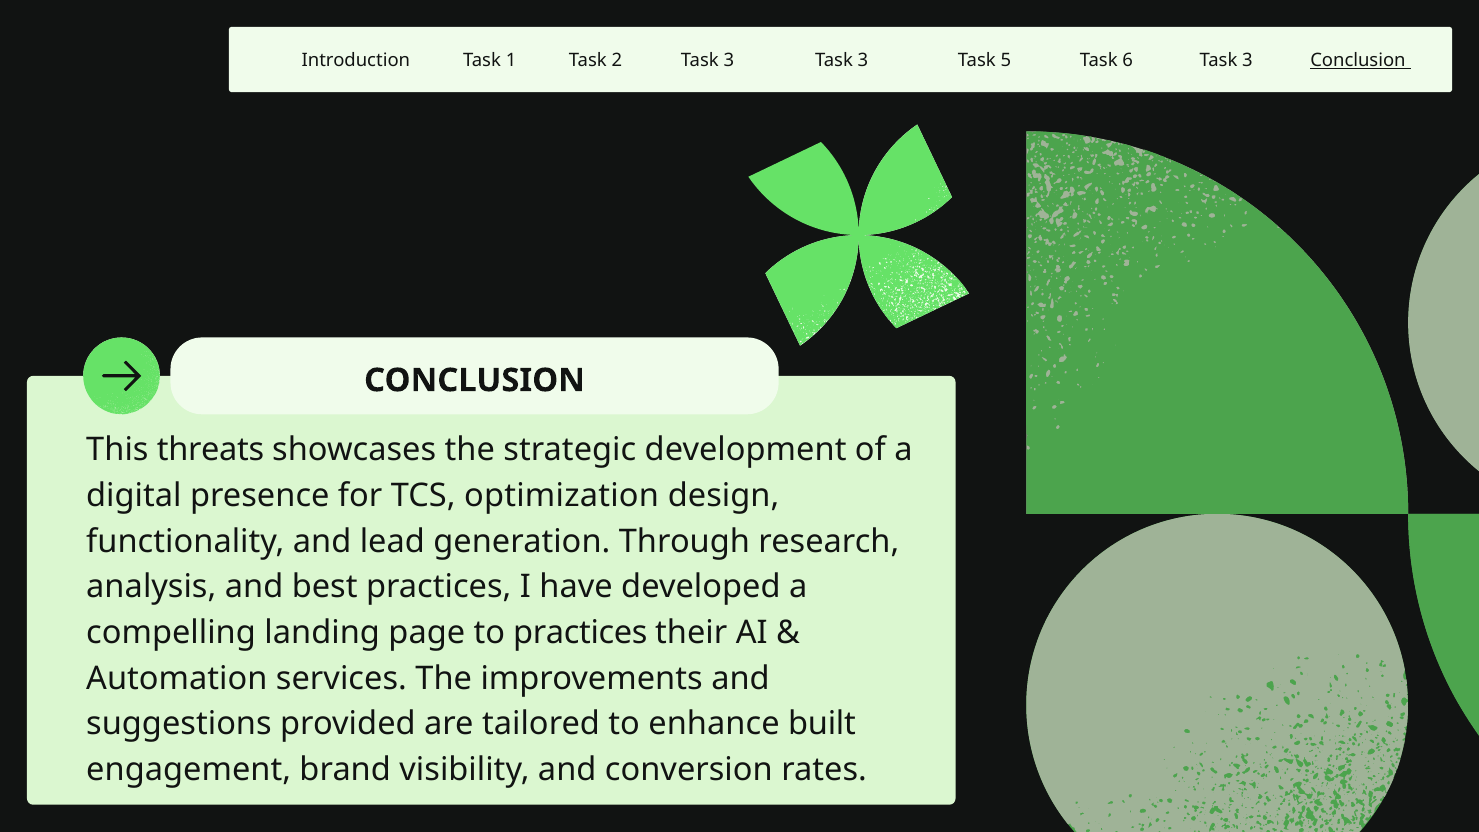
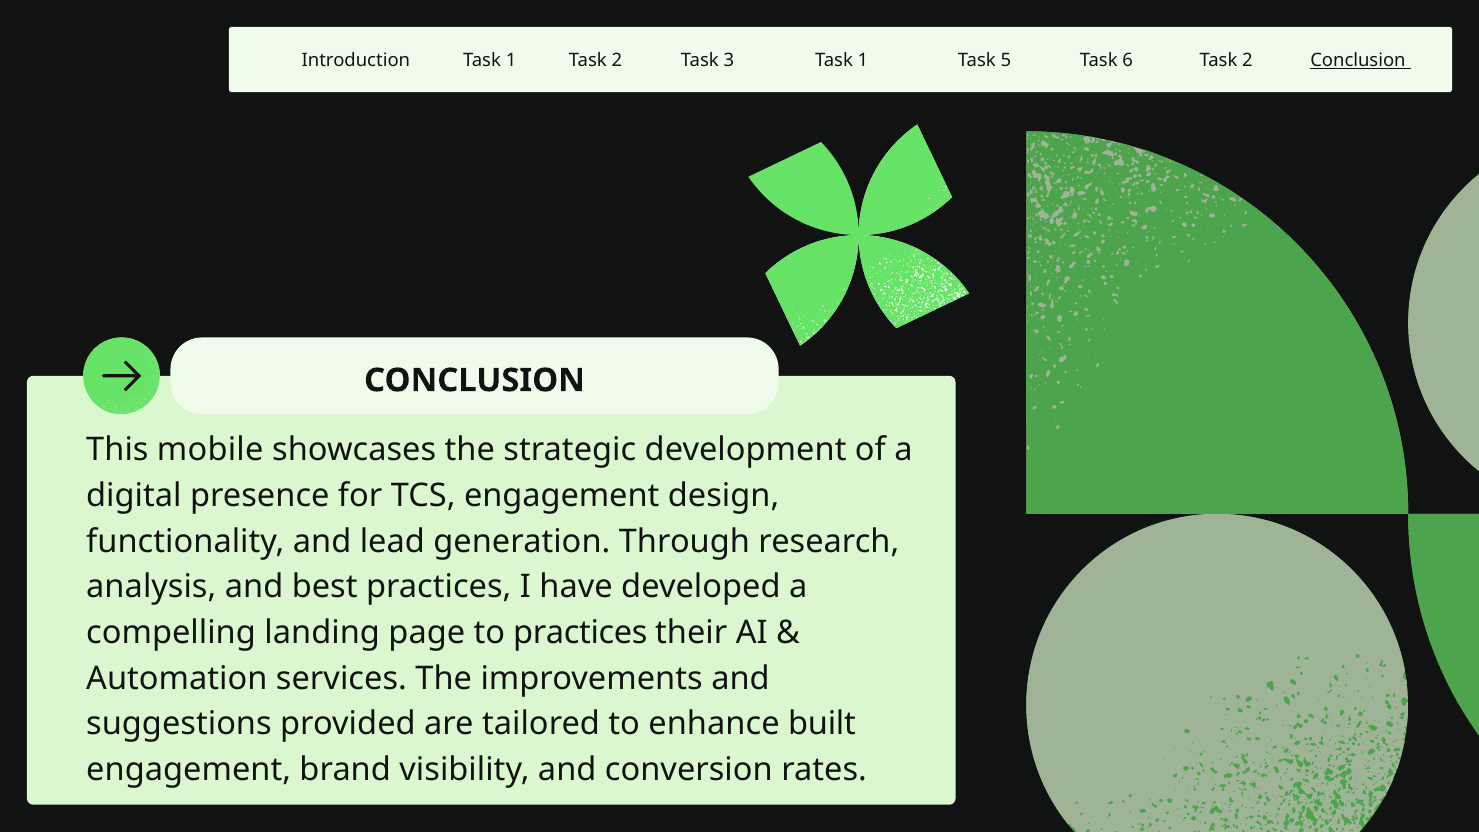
3: 3 -> 1 (863, 60)
3: 3 -> 2 (1248, 60)
threats: threats -> mobile (210, 450)
TCS optimization: optimization -> engagement (562, 496)
